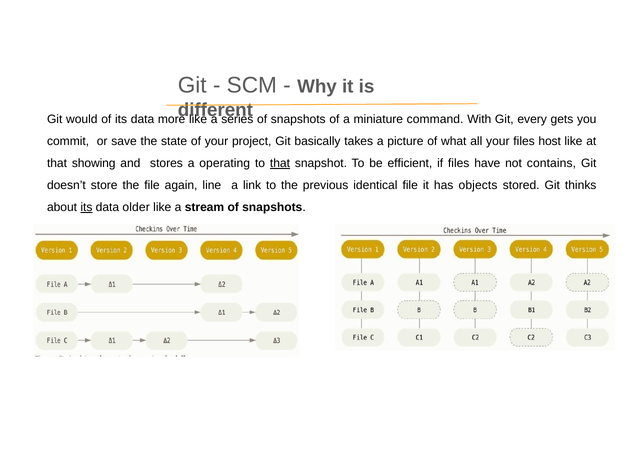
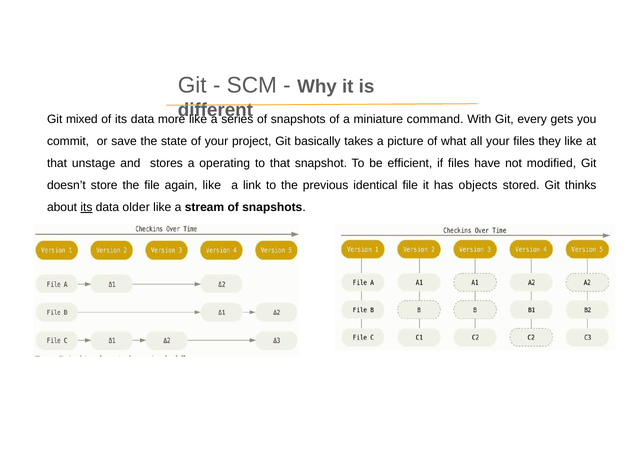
would: would -> mixed (82, 119)
host: host -> they (550, 141)
showing: showing -> unstage (94, 163)
that underline: present -> none (280, 163)
contains: contains -> modified (551, 163)
again line: line -> like (212, 185)
